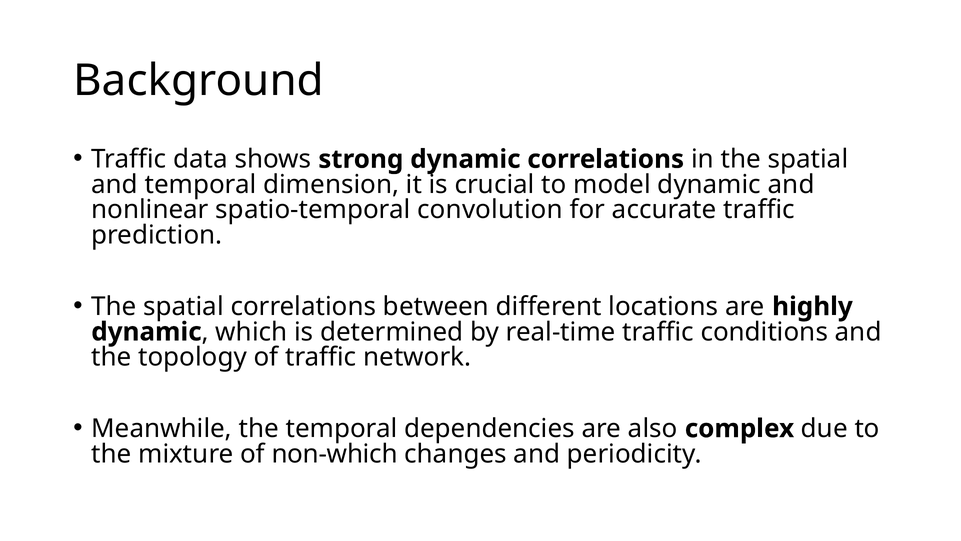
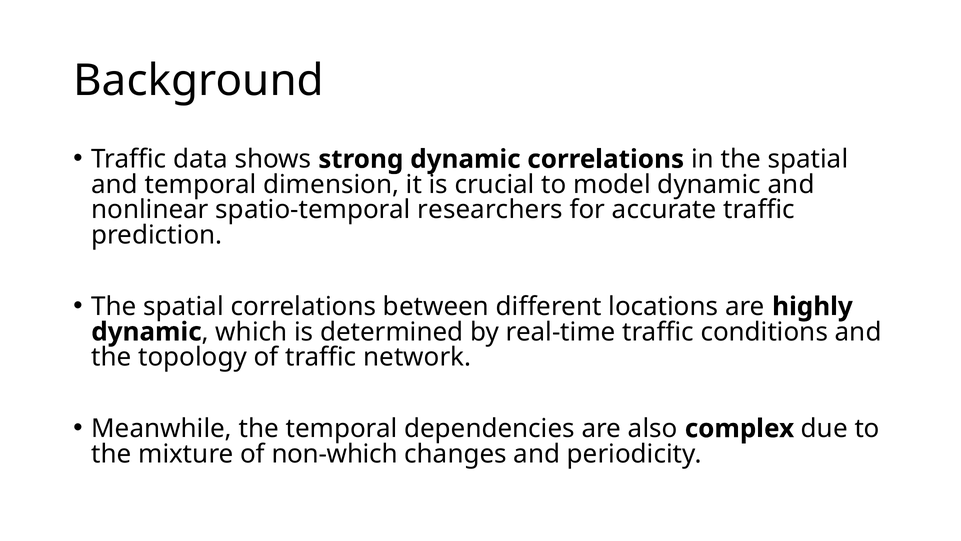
convolution: convolution -> researchers (490, 210)
